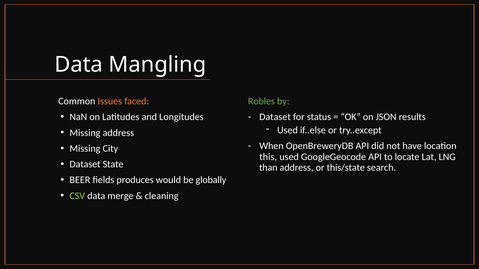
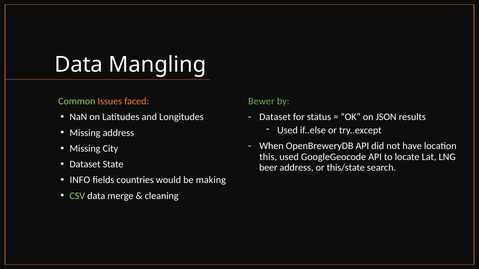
Robles: Robles -> Bewer (261, 101)
Common colour: white -> light green (77, 101)
than: than -> beer (268, 168)
BEER: BEER -> INFO (80, 180)
produces: produces -> countries (135, 180)
globally: globally -> making (211, 180)
